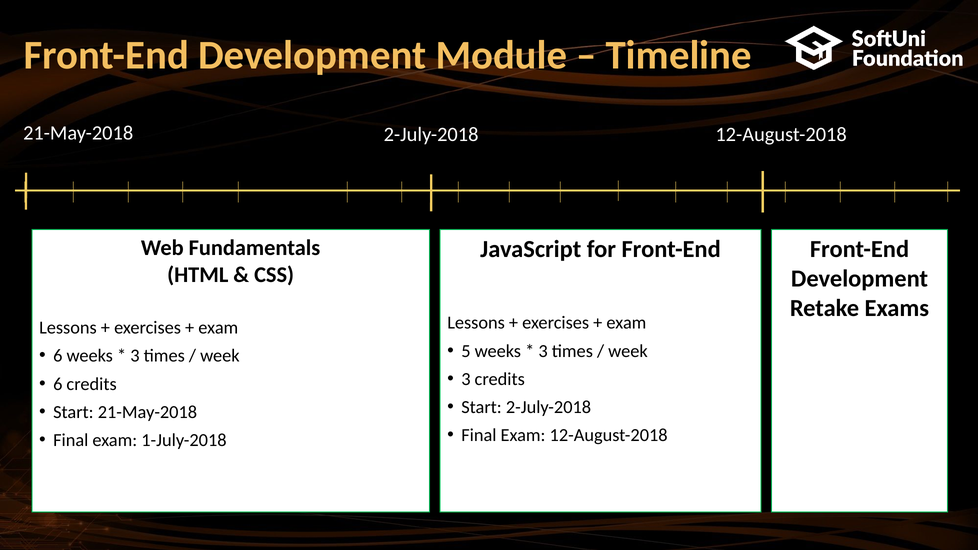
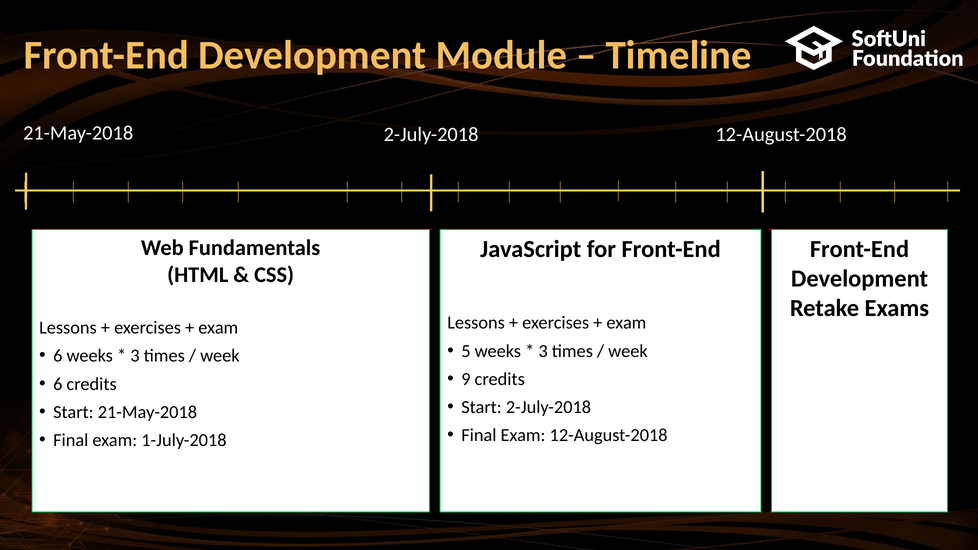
3: 3 -> 9 (466, 379)
